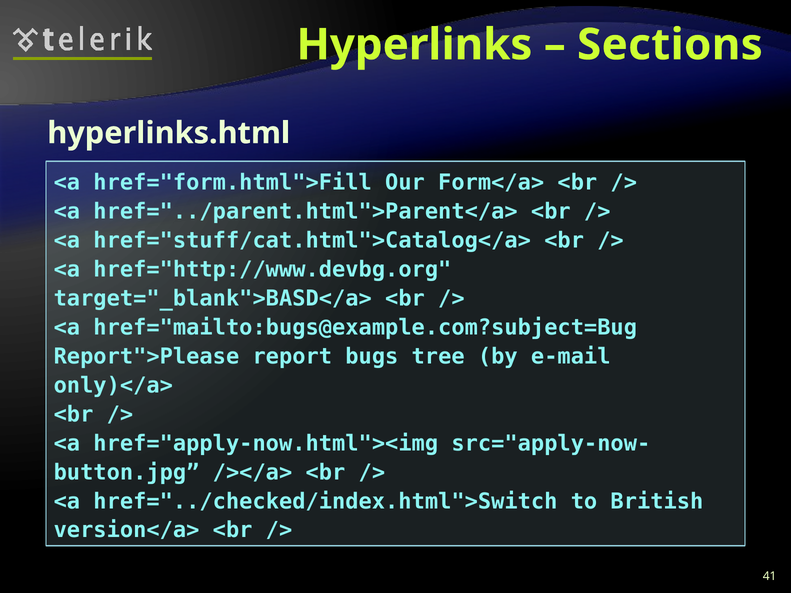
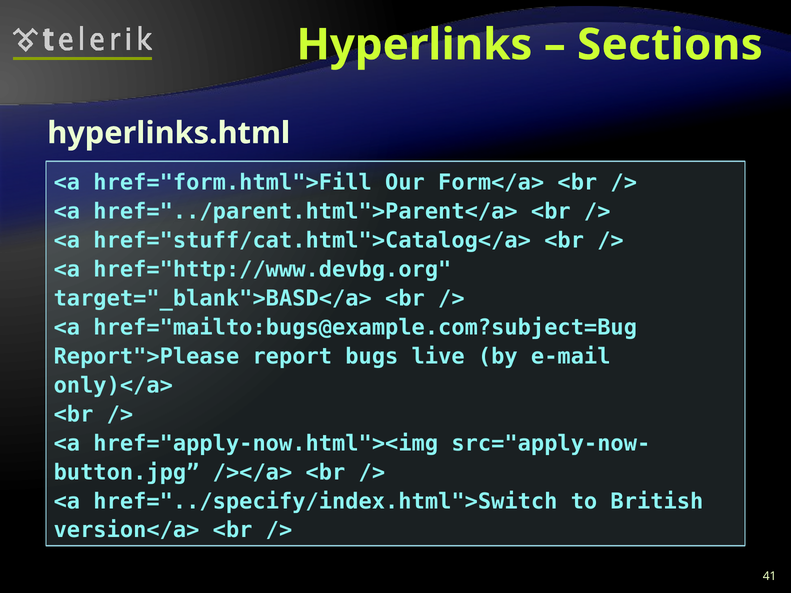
tree: tree -> live (438, 357)
href="../checked/index.html">Switch: href="../checked/index.html">Switch -> href="../specify/index.html">Switch (325, 501)
